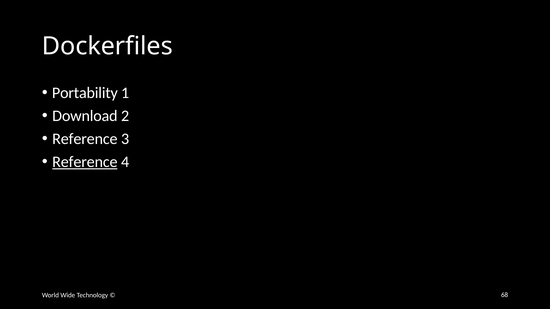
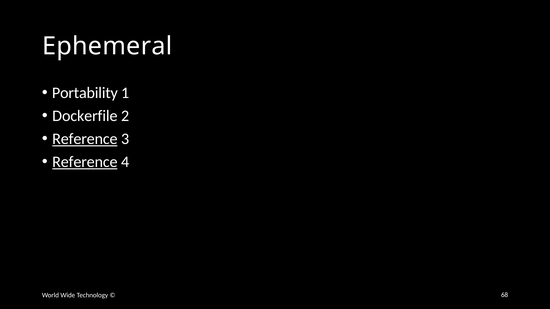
Dockerfiles: Dockerfiles -> Ephemeral (107, 46)
Download: Download -> Dockerfile (85, 116)
Reference underline: none -> present (85, 139)
